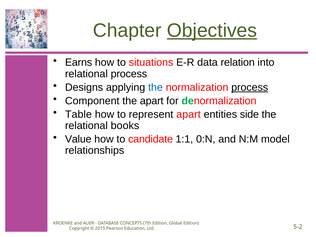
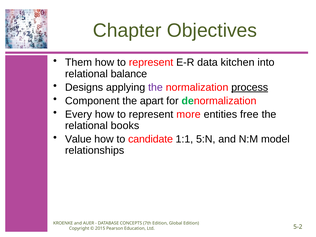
Objectives underline: present -> none (212, 31)
Earns: Earns -> Them (79, 63)
situations: situations -> represent (151, 63)
relation: relation -> kitchen (238, 63)
relational process: process -> balance (129, 74)
the colour: blue -> purple (155, 87)
Table: Table -> Every (79, 114)
represent apart: apart -> more (189, 114)
side: side -> free (249, 114)
0:N: 0:N -> 5:N (206, 139)
